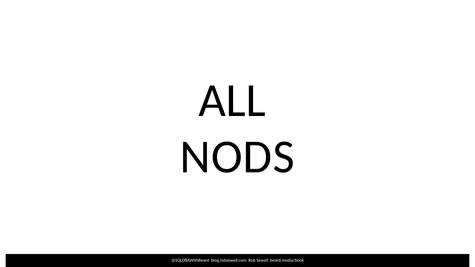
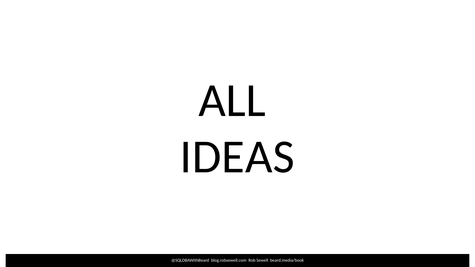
NODS: NODS -> IDEAS (237, 157)
